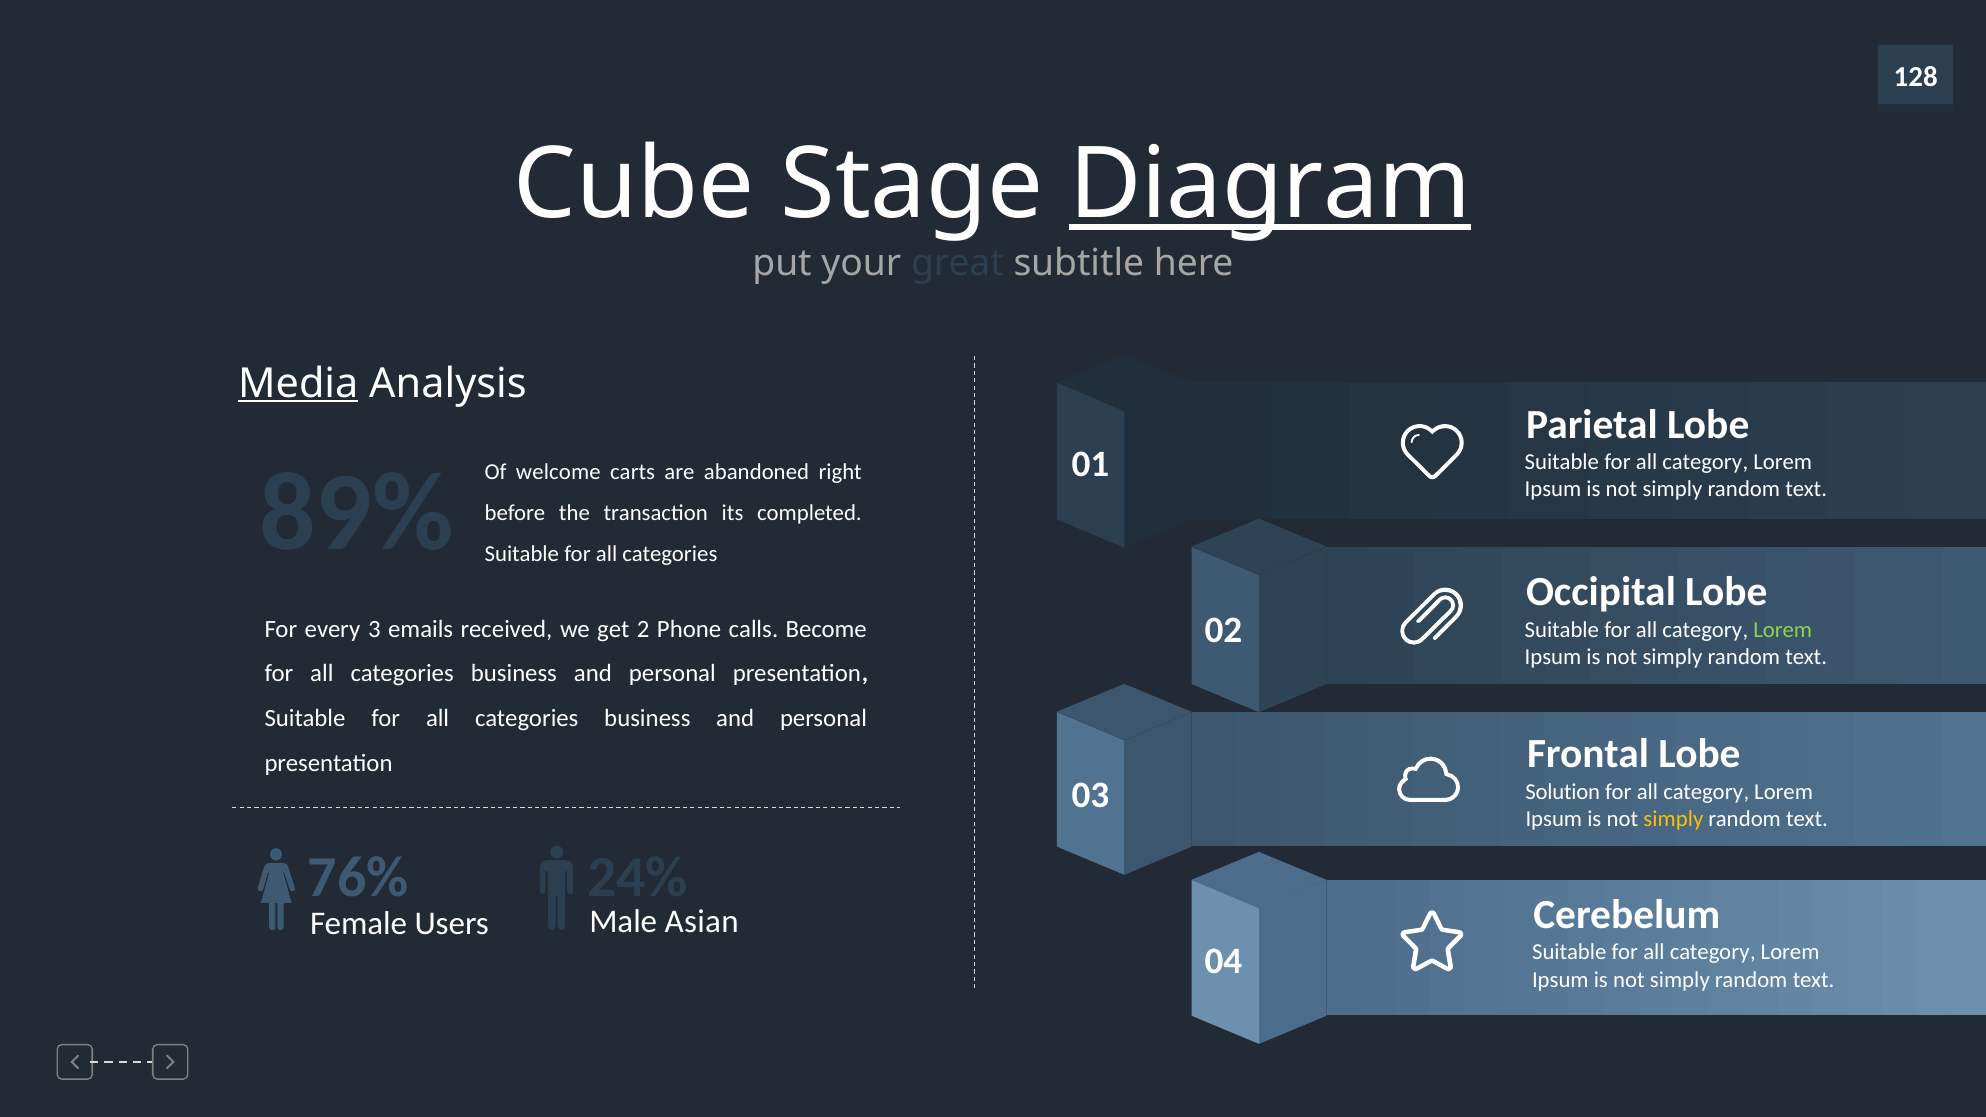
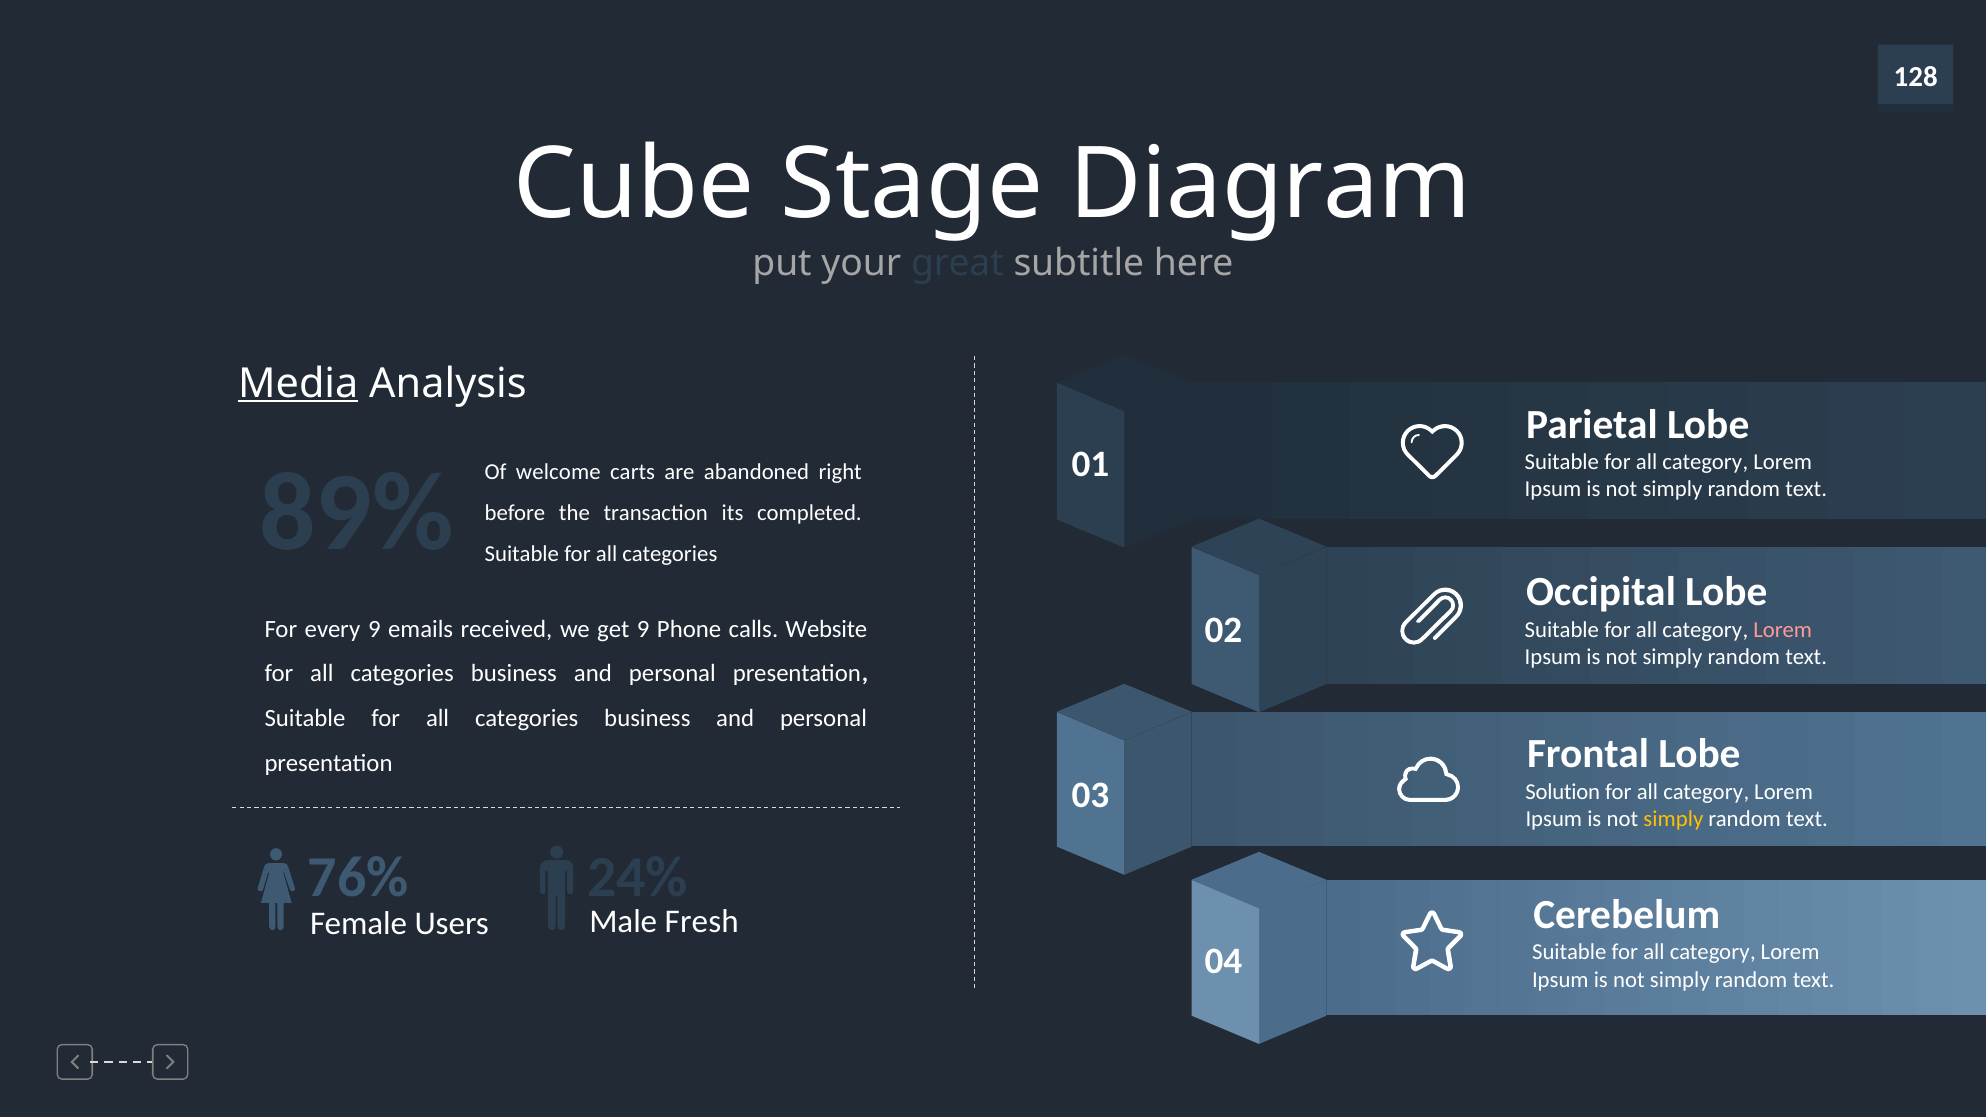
Diagram underline: present -> none (1270, 185)
every 3: 3 -> 9 (374, 629)
get 2: 2 -> 9 (643, 629)
Become: Become -> Website (826, 629)
Lorem colour: light green -> pink (1783, 630)
Asian: Asian -> Fresh (702, 922)
